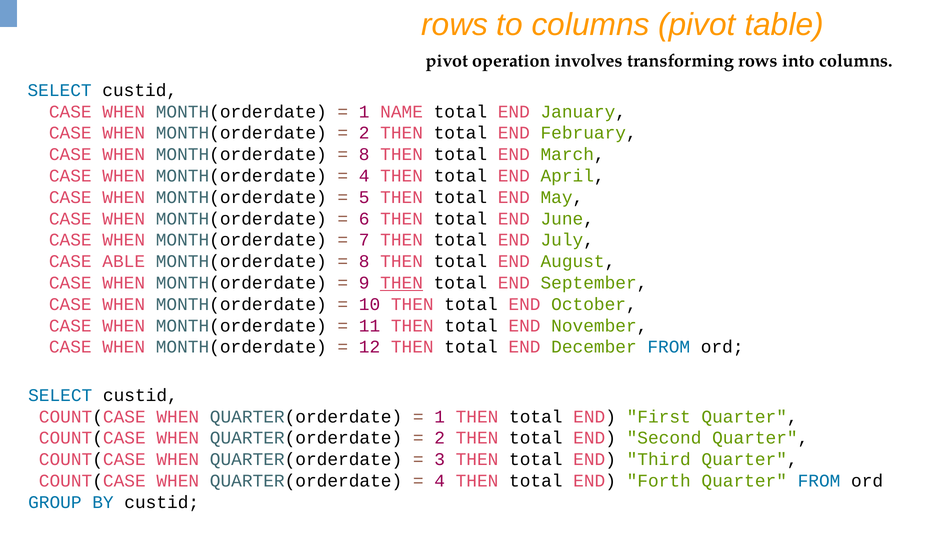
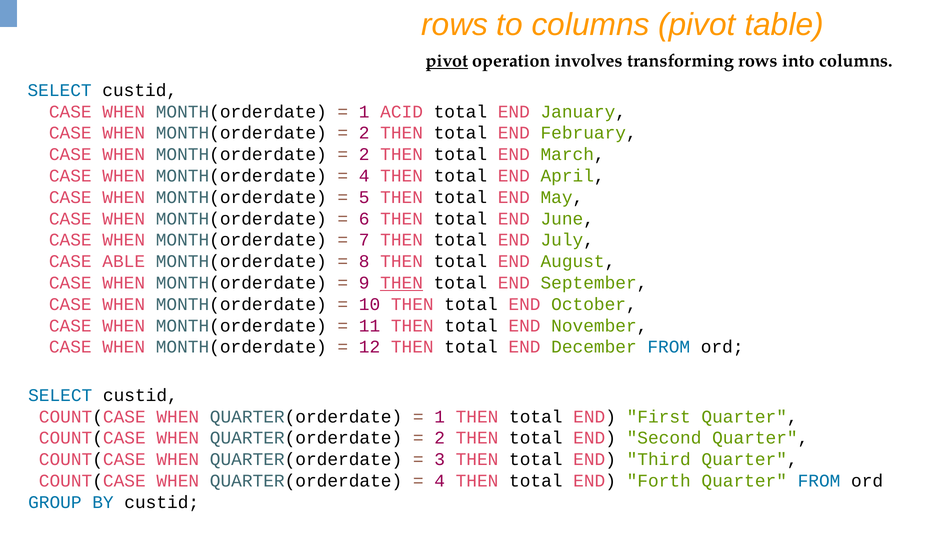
pivot underline: none -> present (447, 61)
NAME: NAME -> ACID (402, 112)
8: 8 -> 2 (364, 154)
